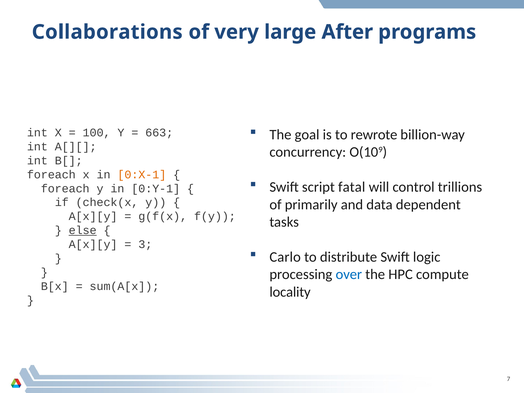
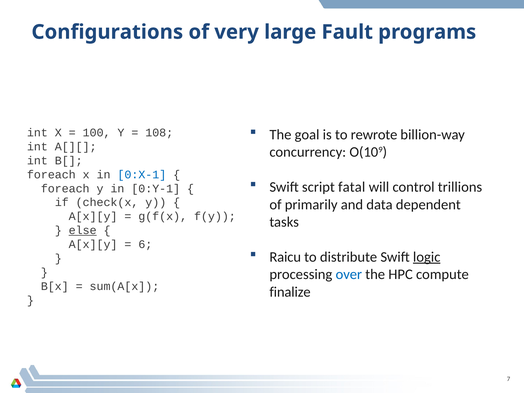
Collaborations: Collaborations -> Configurations (107, 32)
After: After -> Fault (347, 32)
663: 663 -> 108 (159, 133)
0:X-1 colour: orange -> blue (142, 175)
3: 3 -> 6 (145, 244)
Carlo: Carlo -> Raicu (285, 257)
logic underline: none -> present (427, 257)
locality: locality -> finalize (290, 292)
